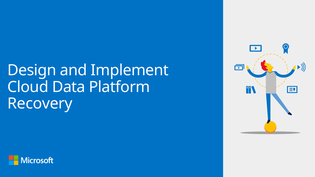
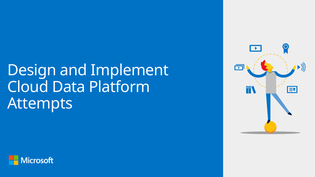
Recovery: Recovery -> Attempts (40, 104)
